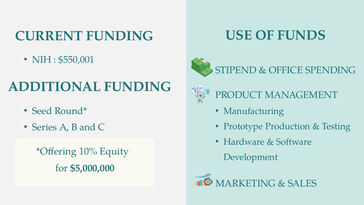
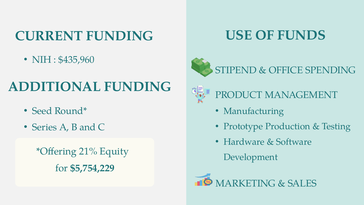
$550,001: $550,001 -> $435,960 (77, 60)
10%: 10% -> 21% (88, 151)
$5,000,000: $5,000,000 -> $5,754,229 (92, 168)
